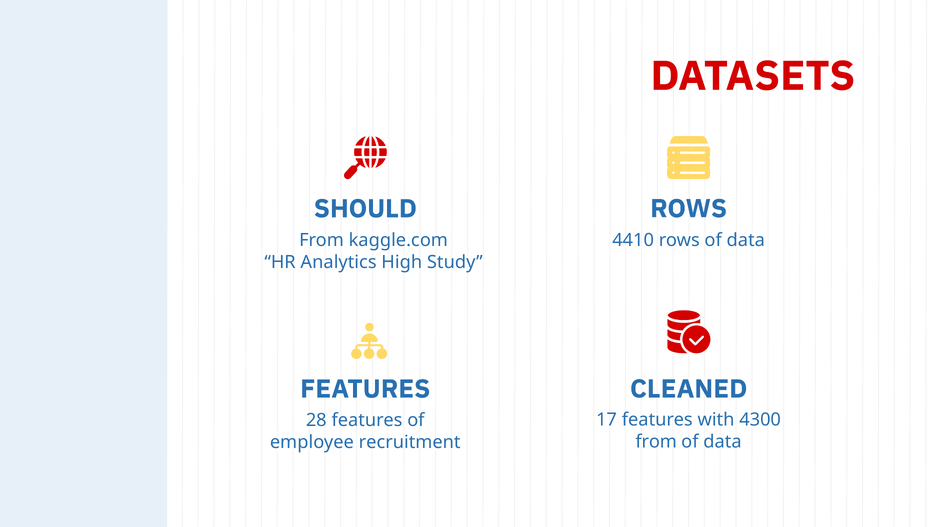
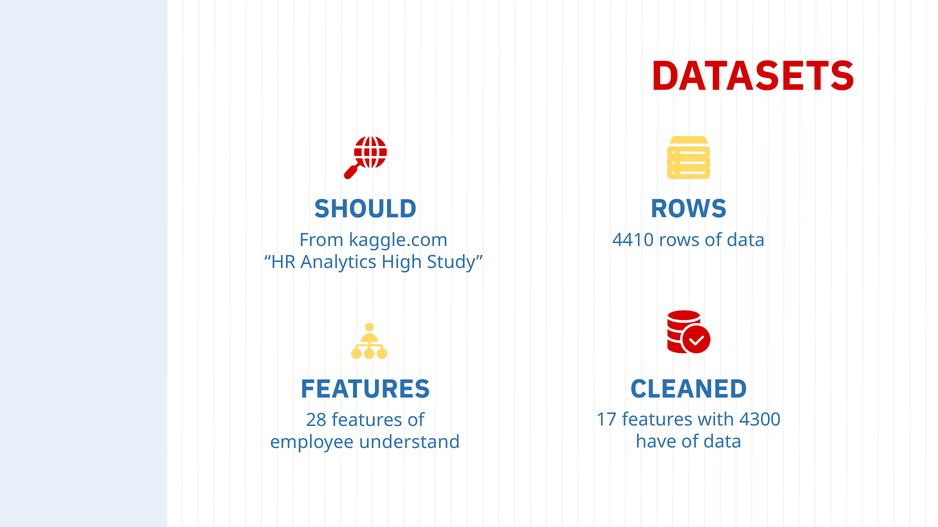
from: from -> have (656, 442)
recruitment: recruitment -> understand (410, 443)
